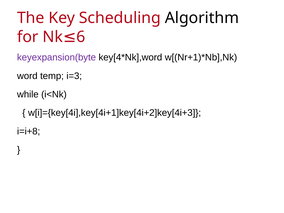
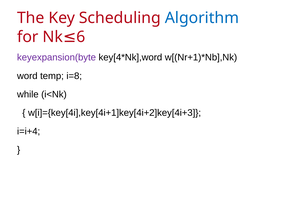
Algorithm colour: black -> blue (202, 18)
i=3: i=3 -> i=8 (74, 76)
i=i+8: i=i+8 -> i=i+4 (29, 131)
